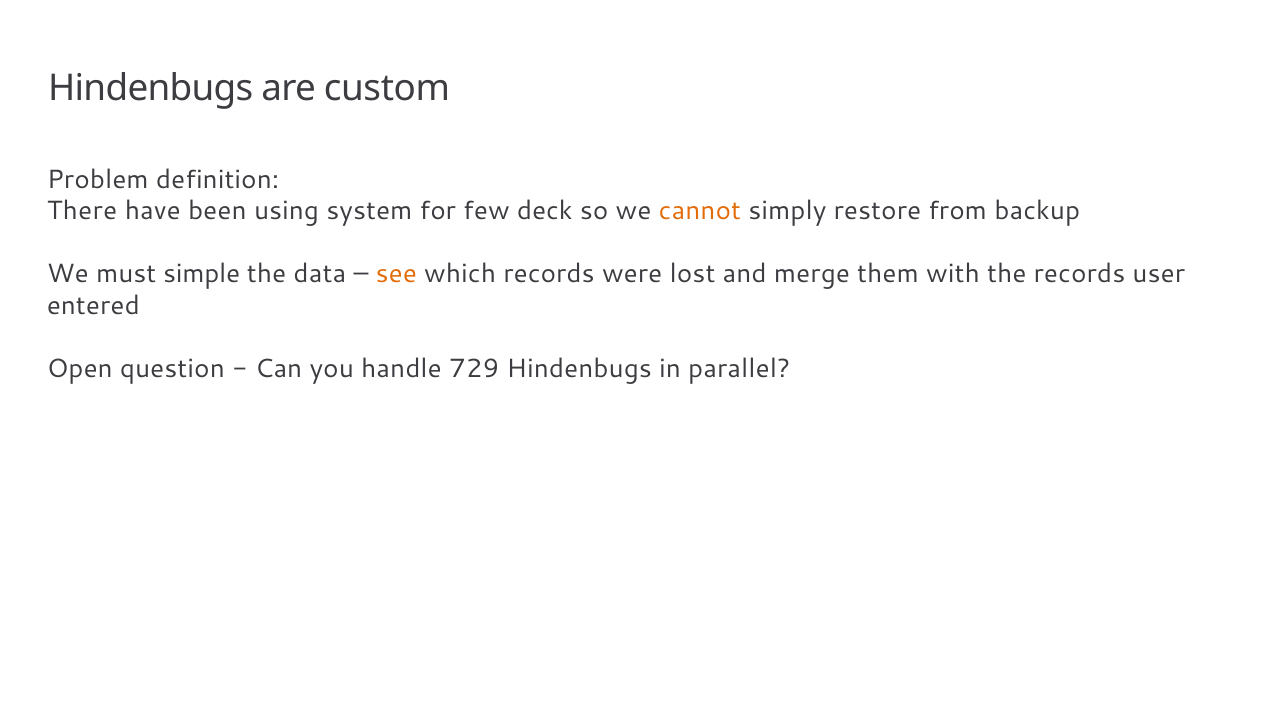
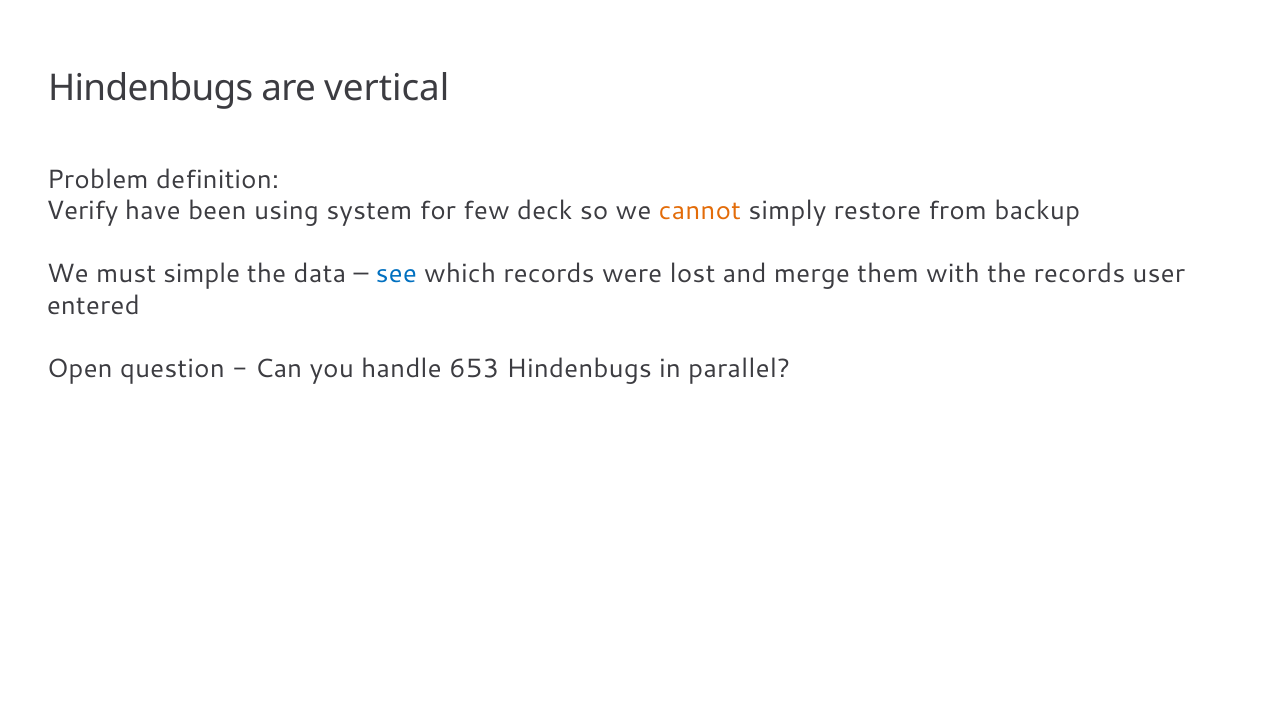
custom: custom -> vertical (387, 88)
There: There -> Verify (82, 211)
see colour: orange -> blue (396, 274)
729: 729 -> 653 (474, 369)
